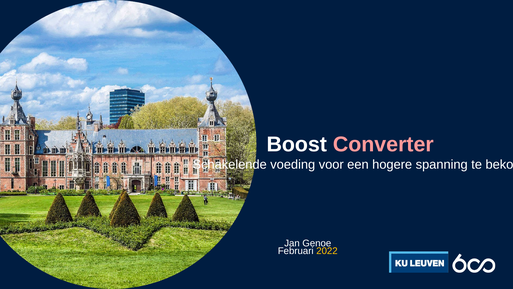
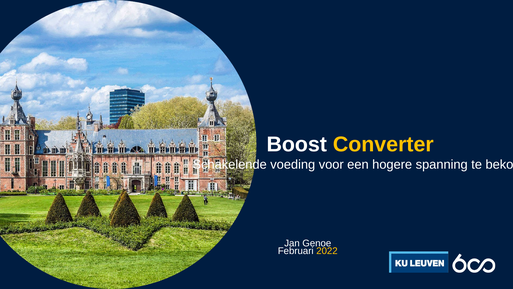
Converter colour: pink -> yellow (383, 144)
